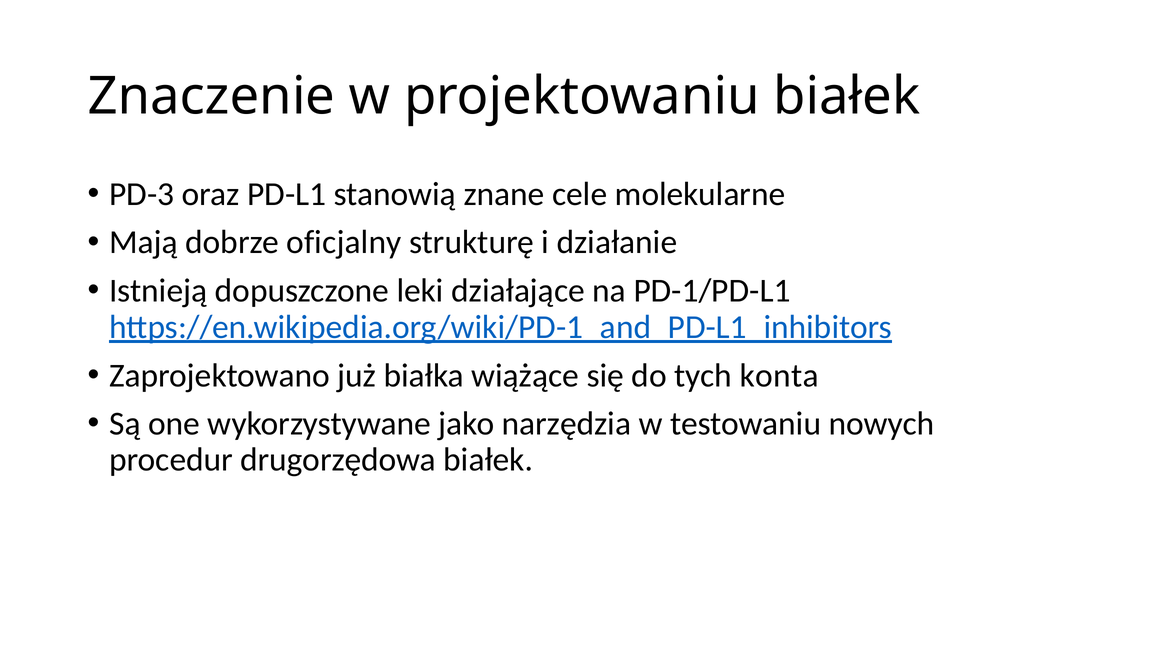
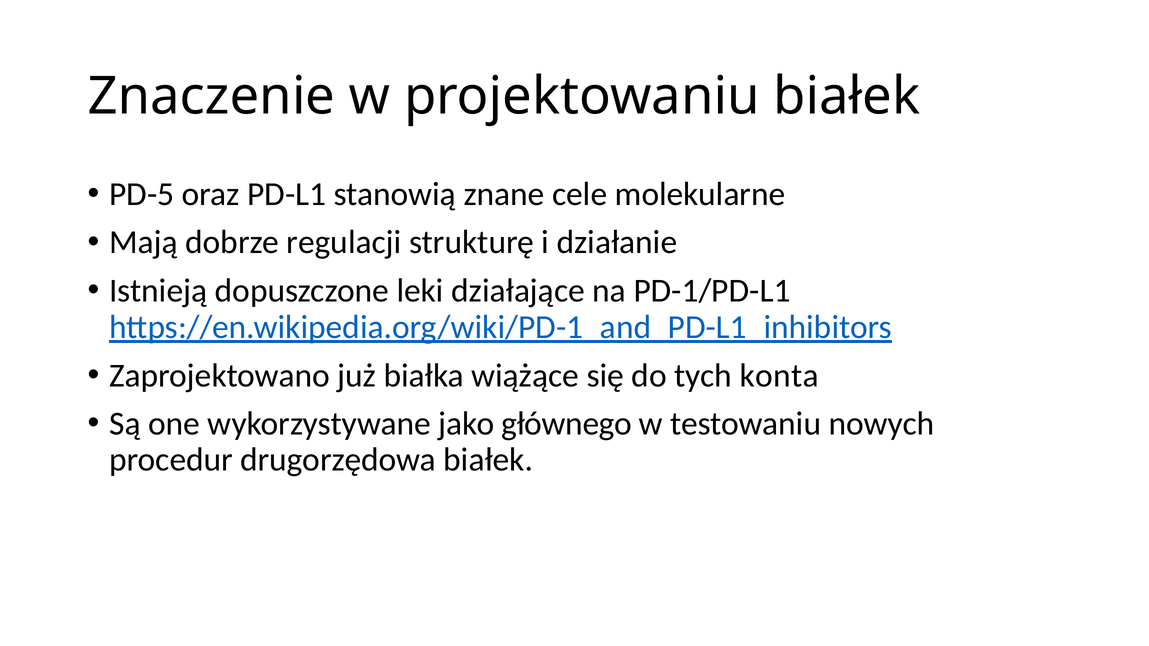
PD-3: PD-3 -> PD-5 (142, 194)
oficjalny: oficjalny -> regulacji (344, 242)
narzędzia: narzędzia -> głównego (567, 424)
